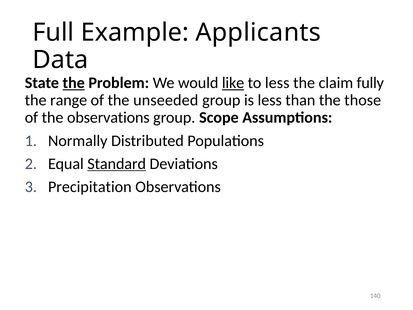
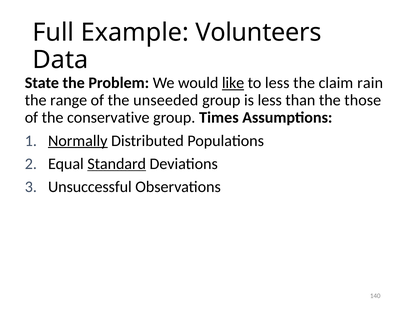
Applicants: Applicants -> Volunteers (258, 33)
the underline: present -> none (74, 83)
fully: fully -> rain (370, 83)
the observations: observations -> conservative (108, 118)
Scope: Scope -> Times (219, 118)
Normally underline: none -> present (78, 141)
Precipitation: Precipitation -> Unsuccessful (90, 187)
